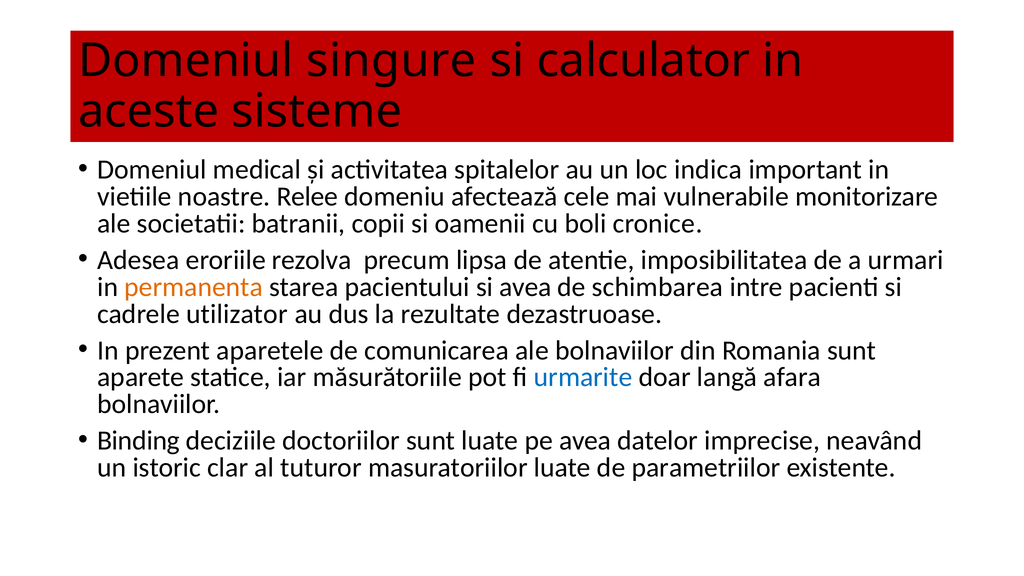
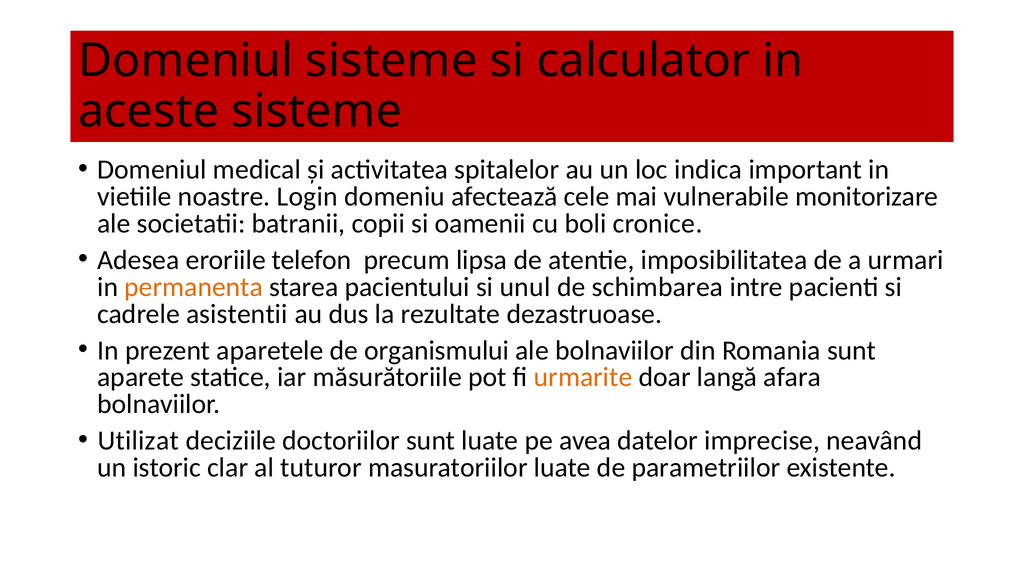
Domeniul singure: singure -> sisteme (391, 61)
Relee: Relee -> Login (307, 197)
rezolva: rezolva -> telefon (312, 260)
si avea: avea -> unul (525, 287)
utilizator: utilizator -> asistentii (237, 314)
comunicarea: comunicarea -> organismului (437, 350)
urmarite colour: blue -> orange (583, 377)
Binding: Binding -> Utilizat (138, 441)
